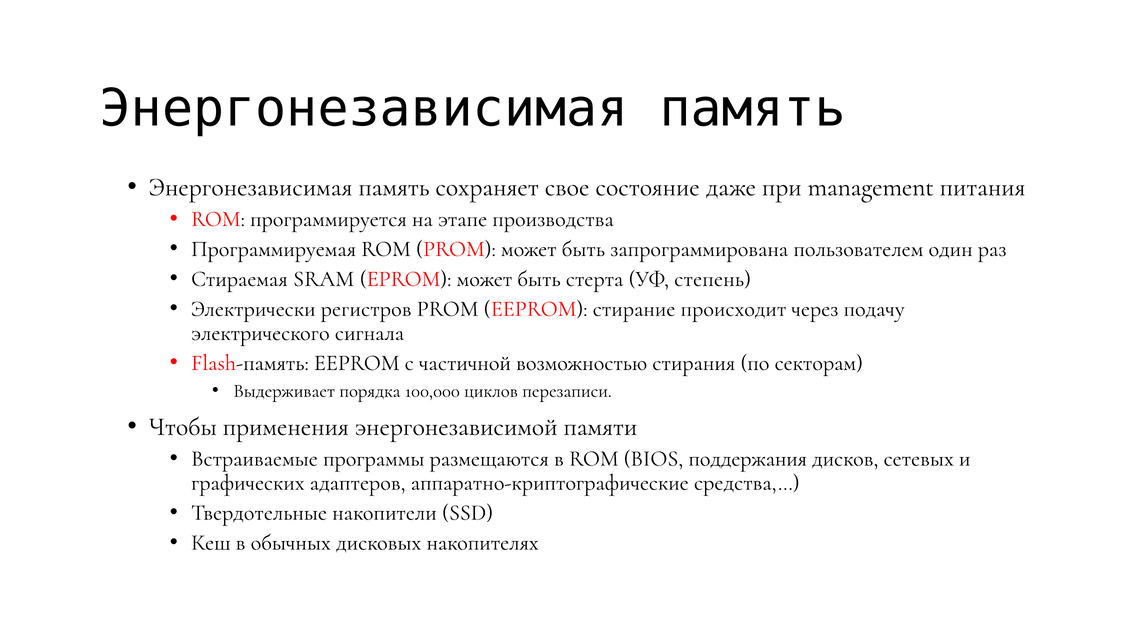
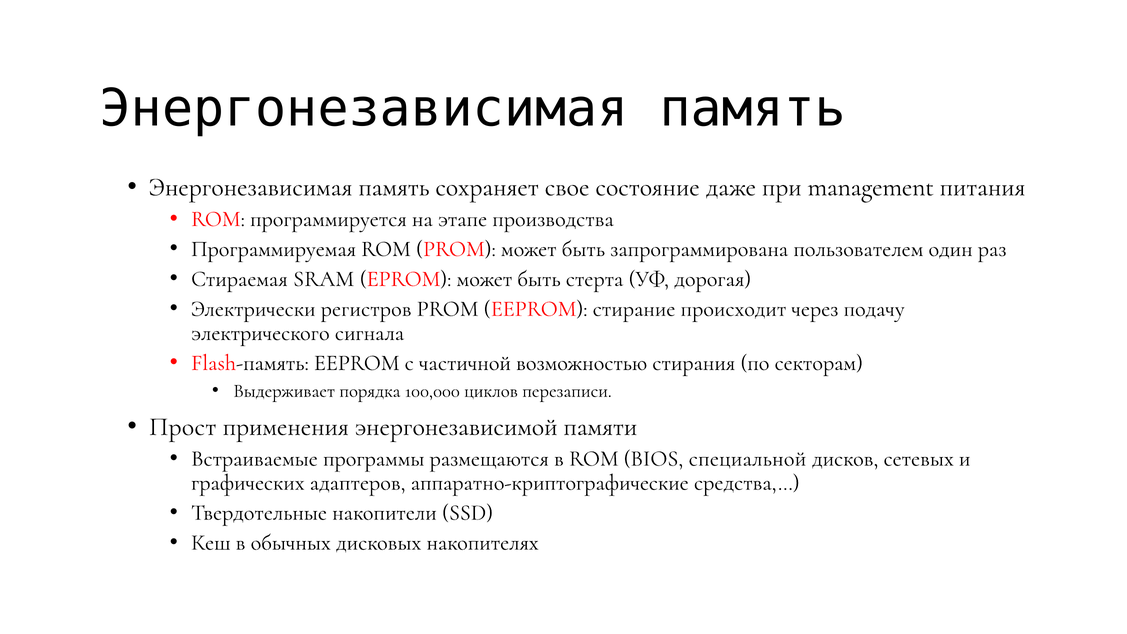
степень: степень -> дорогая (713, 279)
Чтобы: Чтобы -> Прост (183, 426)
поддержания: поддержания -> специальной (747, 458)
